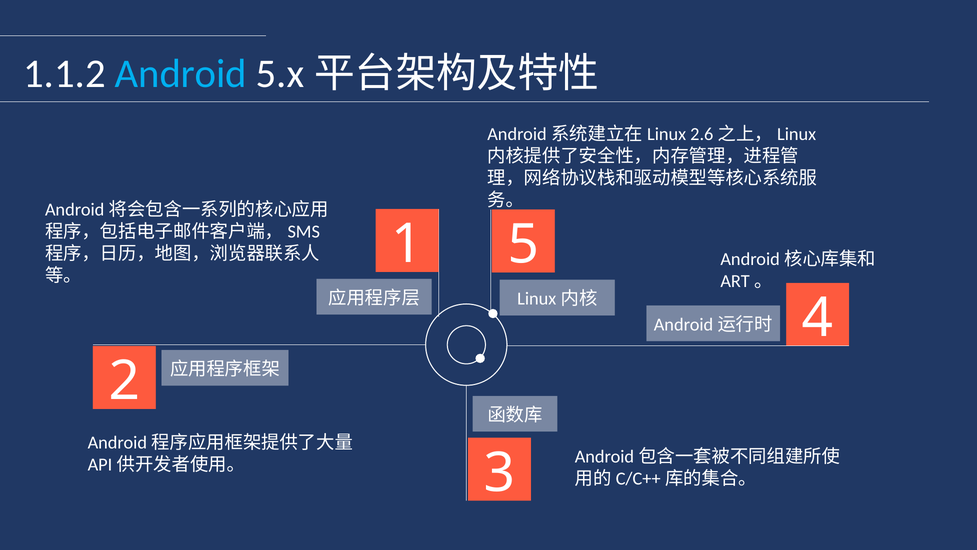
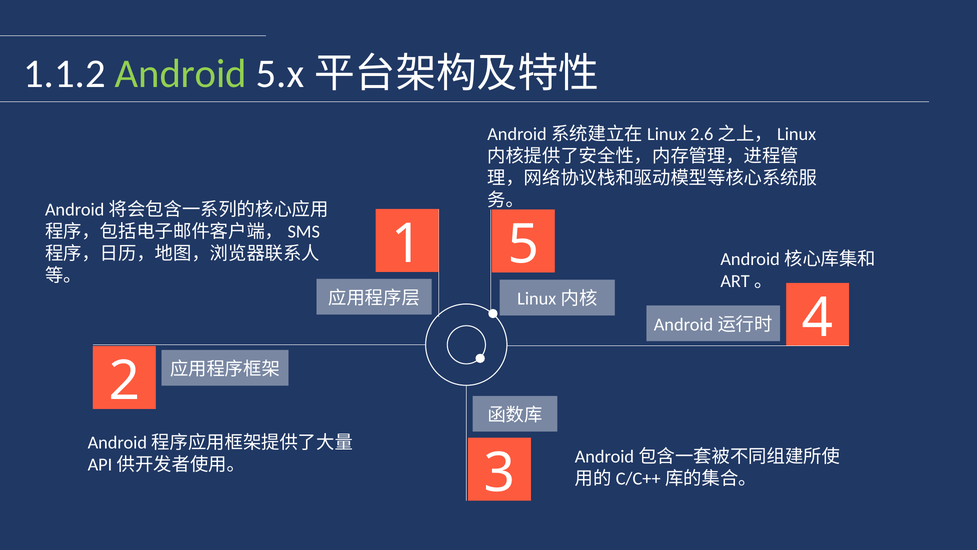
Android colour: light blue -> light green (181, 74)
